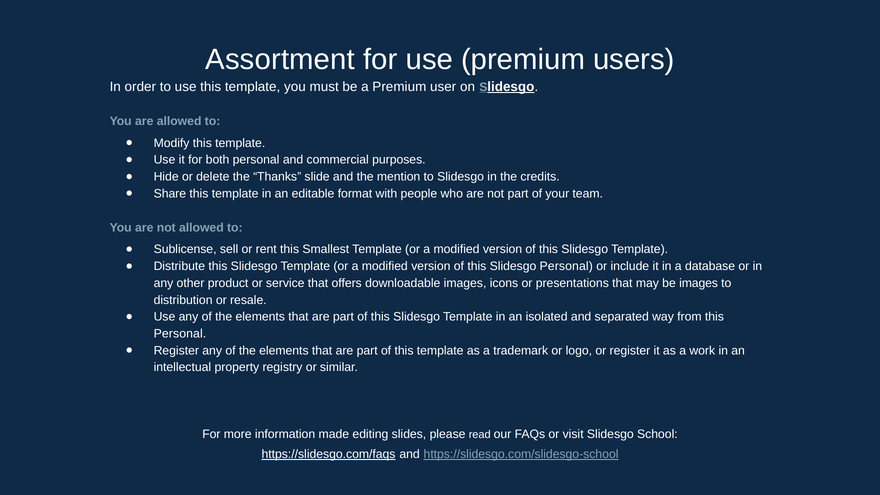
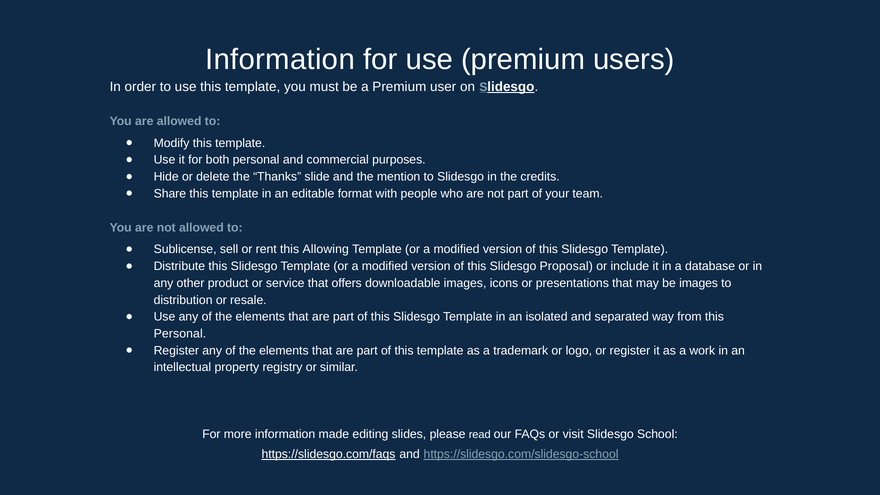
Assortment: Assortment -> Information (280, 60)
Smallest: Smallest -> Allowing (326, 249)
Slidesgo Personal: Personal -> Proposal (566, 266)
